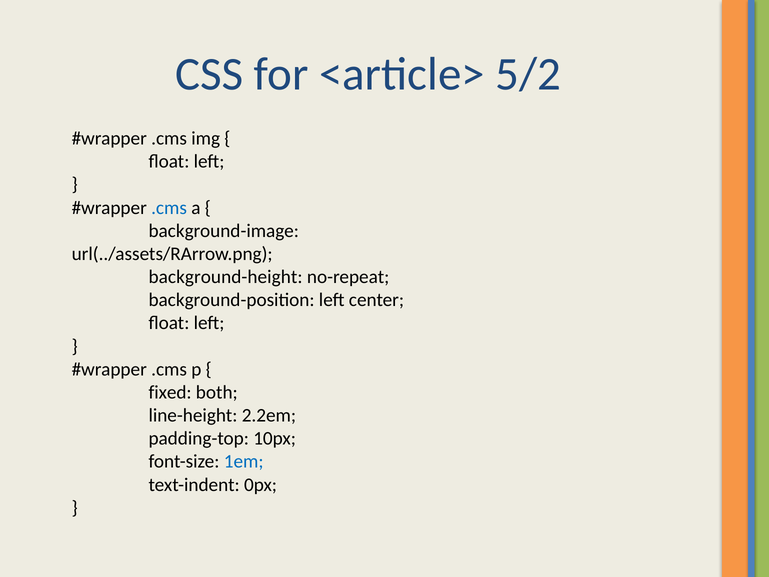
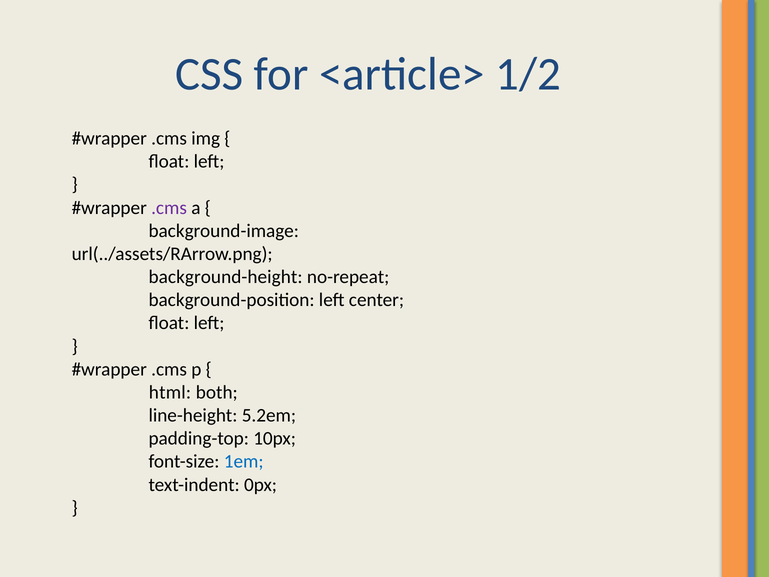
5/2: 5/2 -> 1/2 (528, 74)
.cms colour: blue -> purple (169, 208)
fixed: fixed -> html (170, 392)
2.2em: 2.2em -> 5.2em (269, 415)
